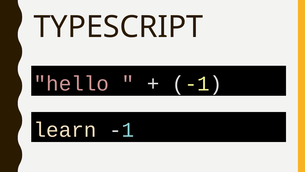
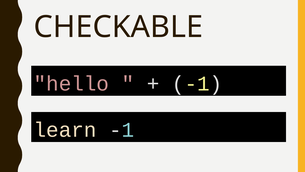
TYPESCRIPT: TYPESCRIPT -> CHECKABLE (118, 27)
